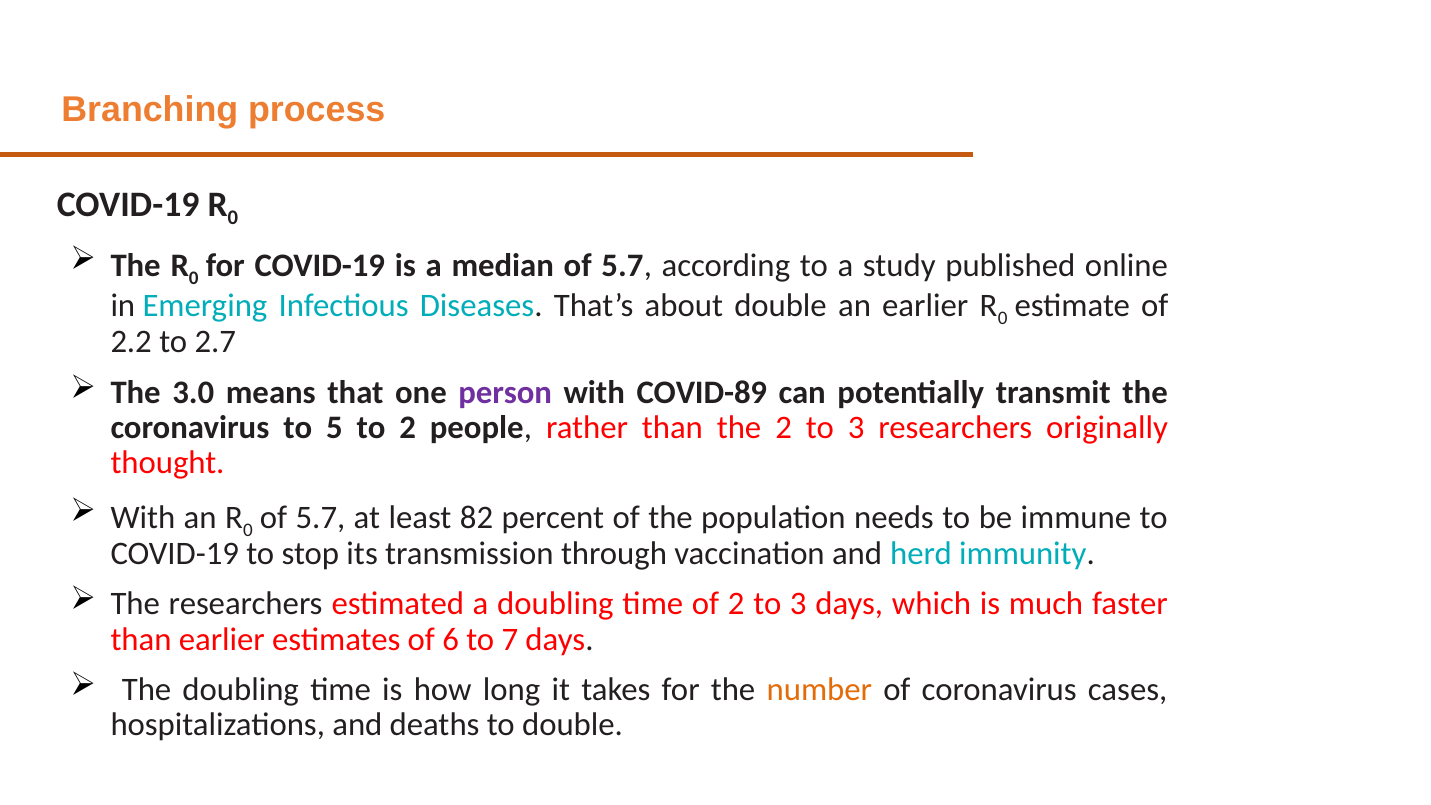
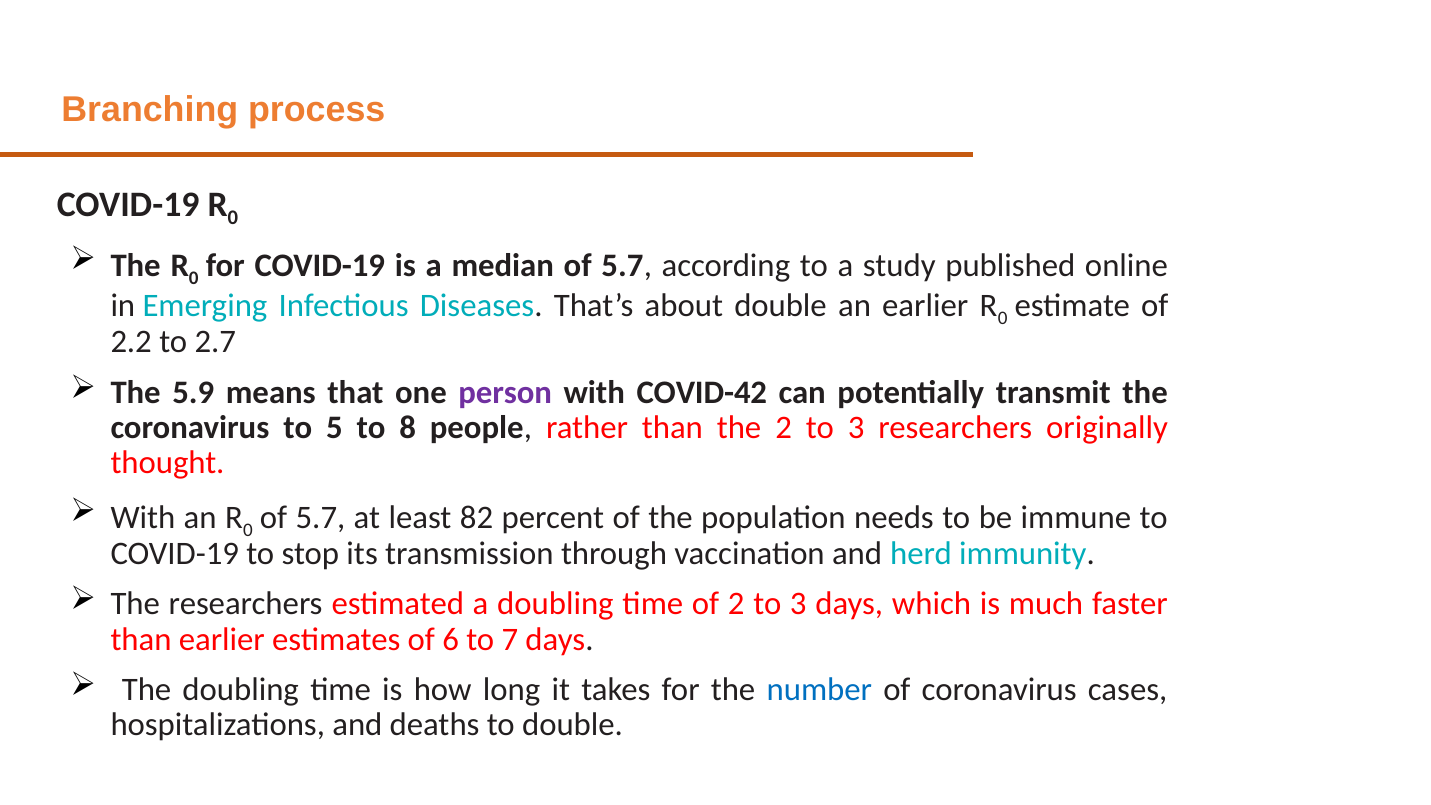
3.0: 3.0 -> 5.9 (193, 392)
COVID-89: COVID-89 -> COVID-42 (702, 392)
to 2: 2 -> 8 (408, 428)
number colour: orange -> blue (819, 689)
